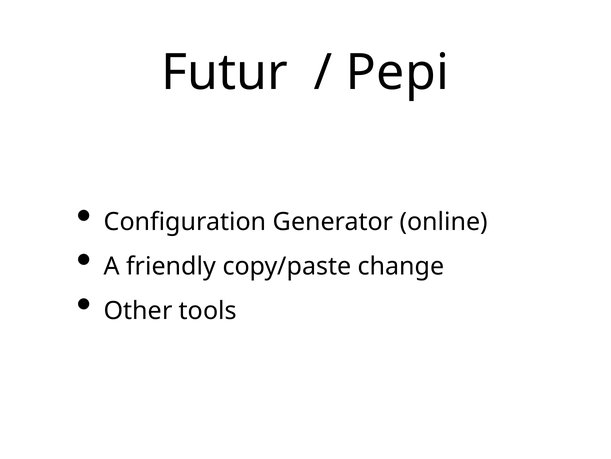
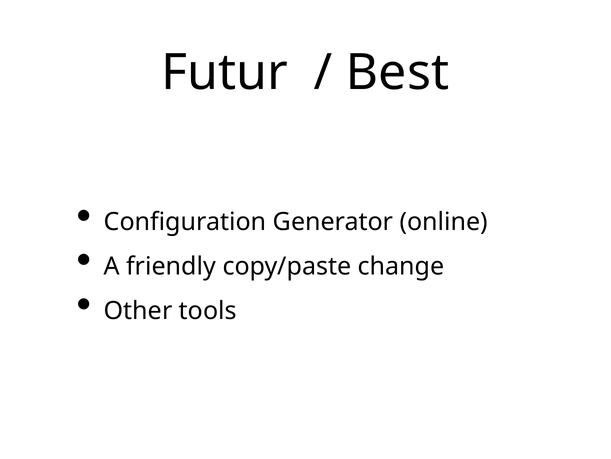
Pepi: Pepi -> Best (398, 73)
